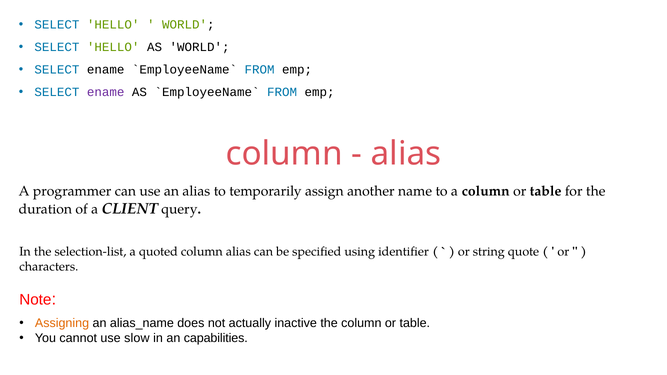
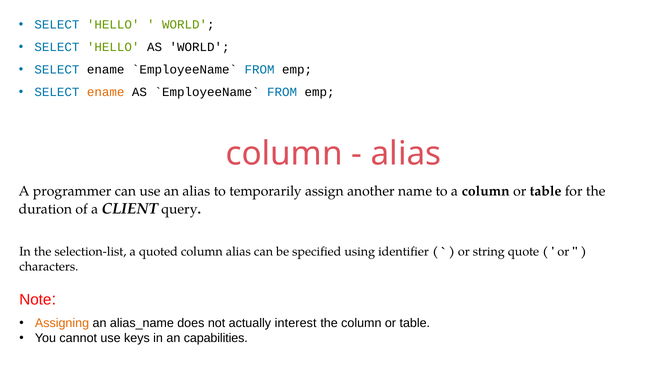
ename colour: purple -> orange (106, 92)
inactive: inactive -> interest (296, 323)
slow: slow -> keys (137, 338)
